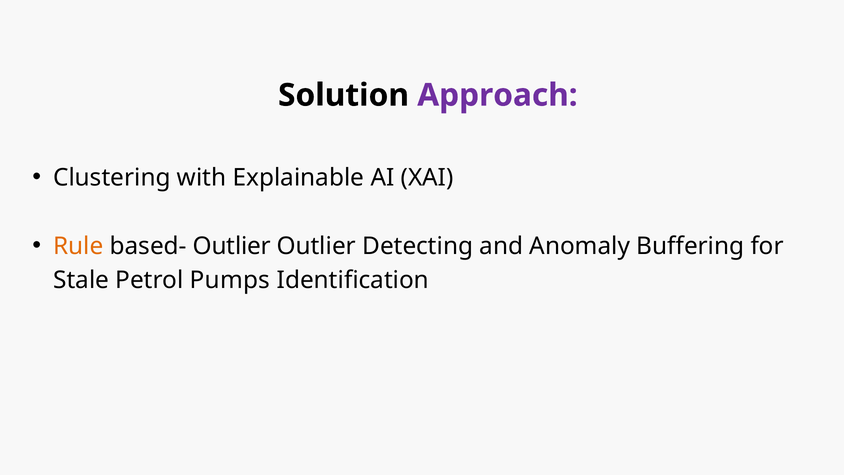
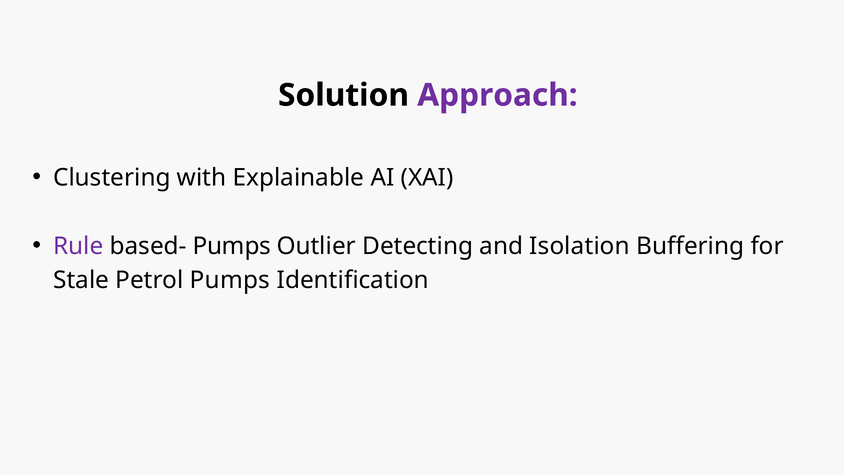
Rule colour: orange -> purple (78, 246)
based- Outlier: Outlier -> Pumps (232, 246)
Anomaly: Anomaly -> Isolation (580, 246)
